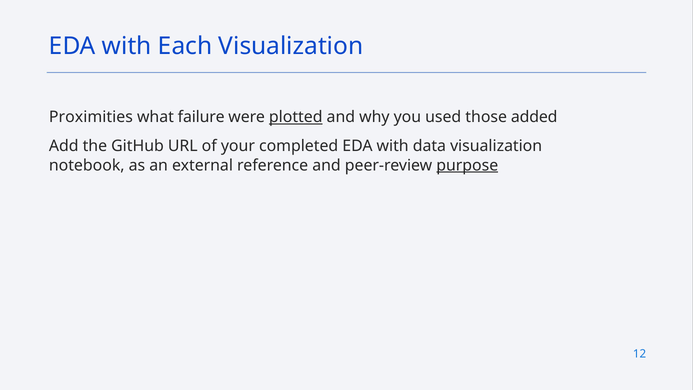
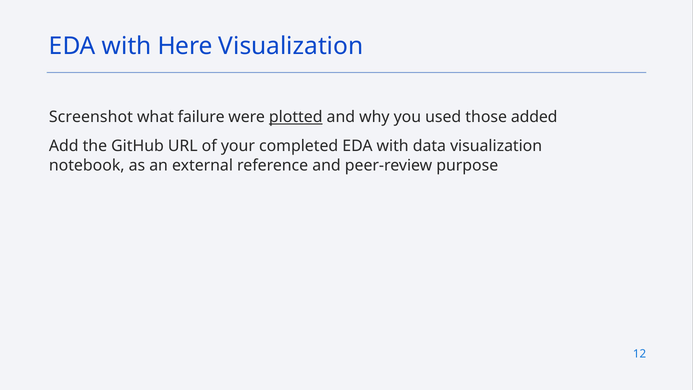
Each: Each -> Here (185, 46)
Proximities: Proximities -> Screenshot (91, 117)
purpose underline: present -> none (467, 165)
